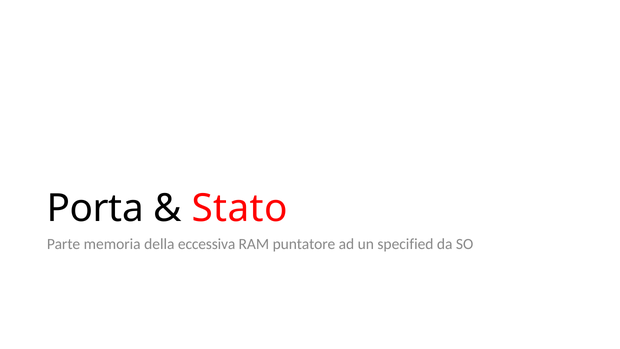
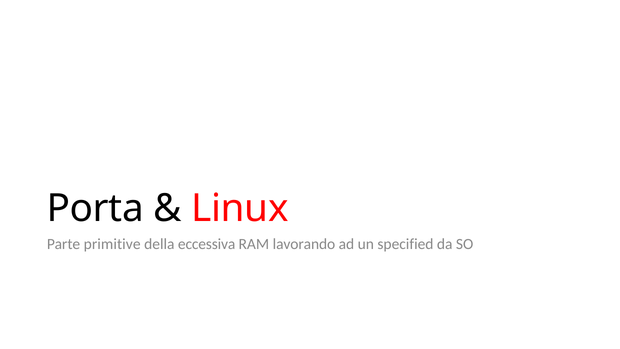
Stato: Stato -> Linux (240, 209)
memoria: memoria -> primitive (112, 244)
puntatore: puntatore -> lavorando (304, 244)
